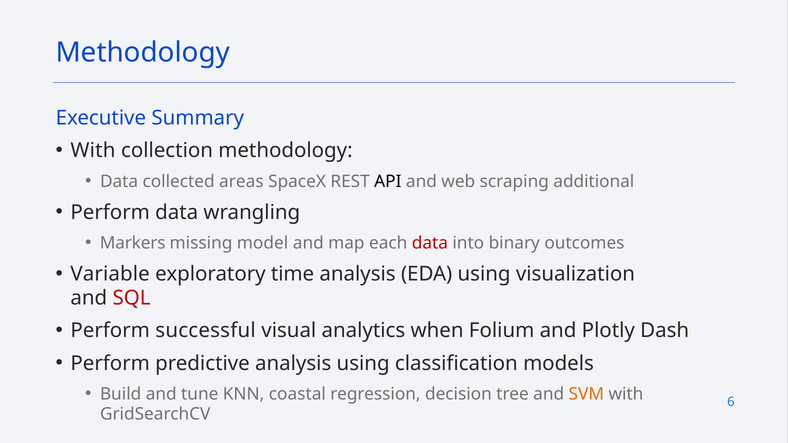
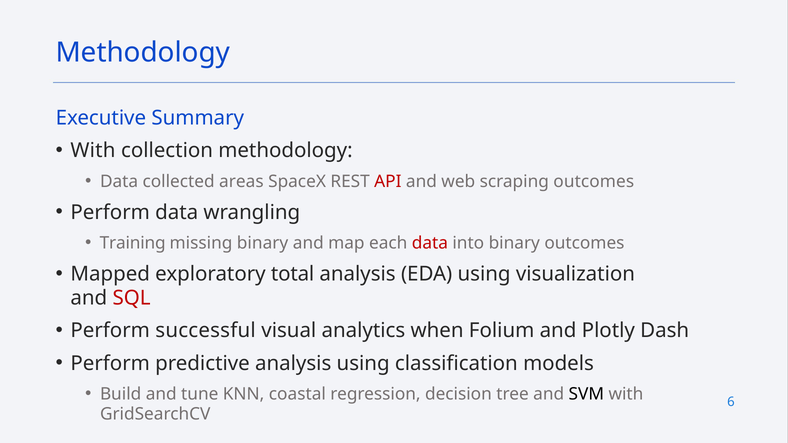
API colour: black -> red (388, 181)
scraping additional: additional -> outcomes (594, 181)
Markers: Markers -> Training (133, 243)
missing model: model -> binary (263, 243)
Variable: Variable -> Mapped (110, 274)
time: time -> total (293, 274)
SVM colour: orange -> black (586, 394)
